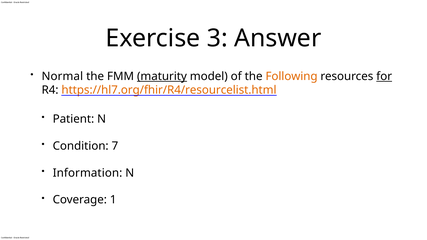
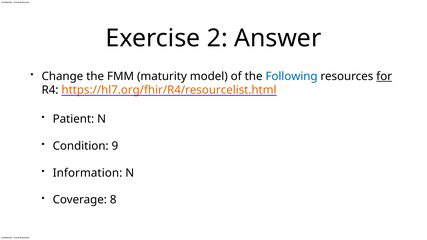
3: 3 -> 2 (217, 38)
Normal: Normal -> Change (62, 76)
maturity underline: present -> none (162, 76)
Following colour: orange -> blue (292, 76)
7: 7 -> 9 (115, 146)
1: 1 -> 8 (113, 200)
